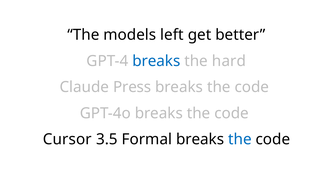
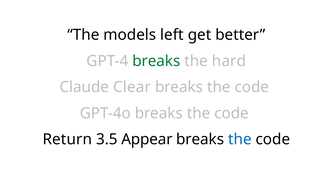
breaks colour: blue -> green (156, 61)
Press: Press -> Clear (132, 87)
Cursor: Cursor -> Return (67, 139)
Formal: Formal -> Appear (147, 139)
